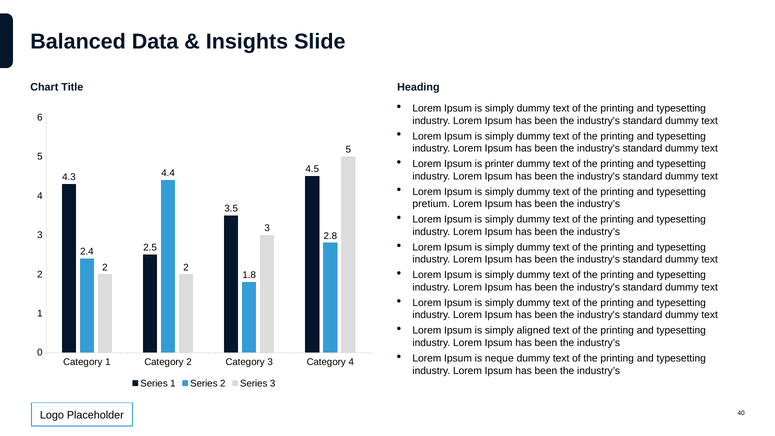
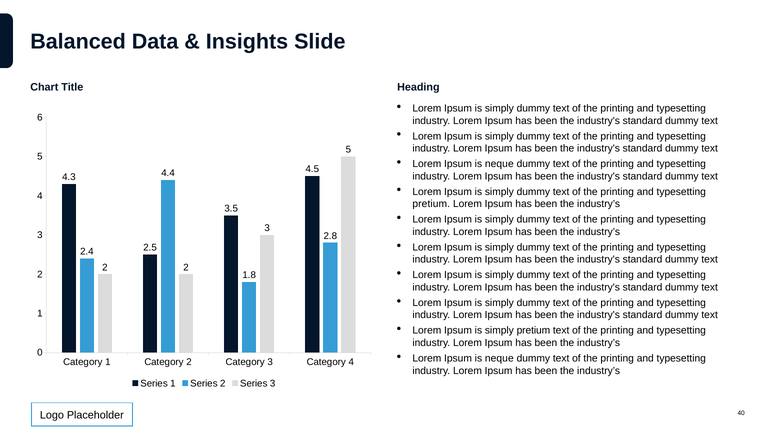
printer: printer -> neque (499, 164)
simply aligned: aligned -> pretium (533, 331)
